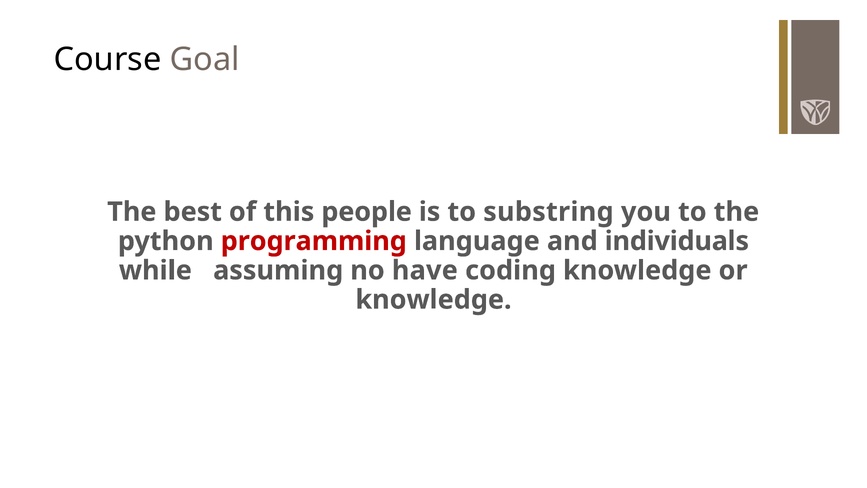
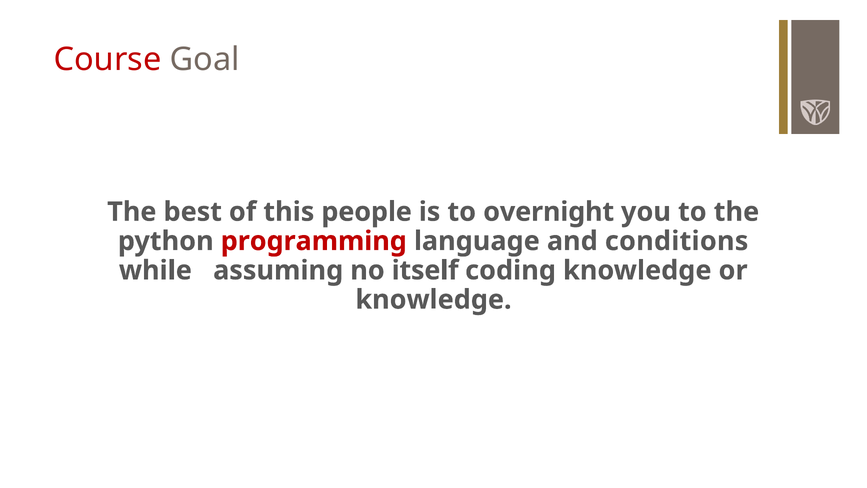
Course colour: black -> red (108, 59)
substring: substring -> overnight (549, 212)
individuals: individuals -> conditions (677, 241)
have: have -> itself (425, 270)
